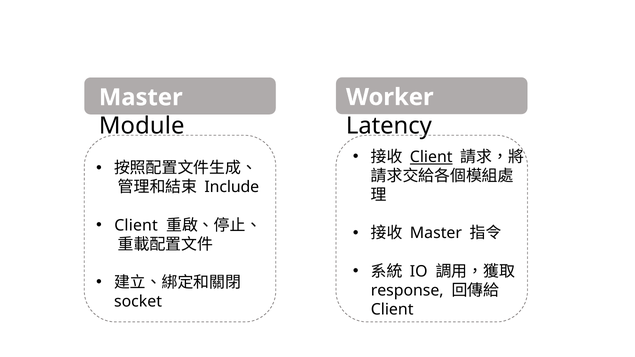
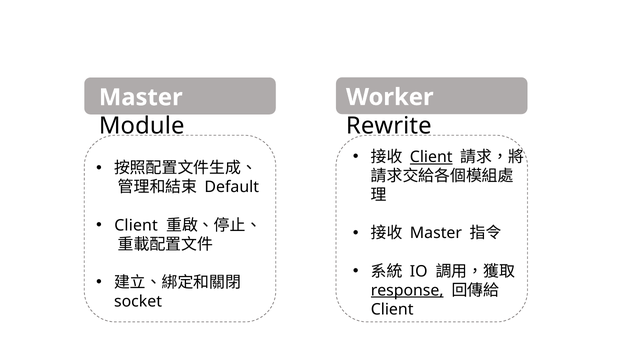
Latency: Latency -> Rewrite (389, 126)
Include: Include -> Default (232, 187)
response underline: none -> present (407, 290)
